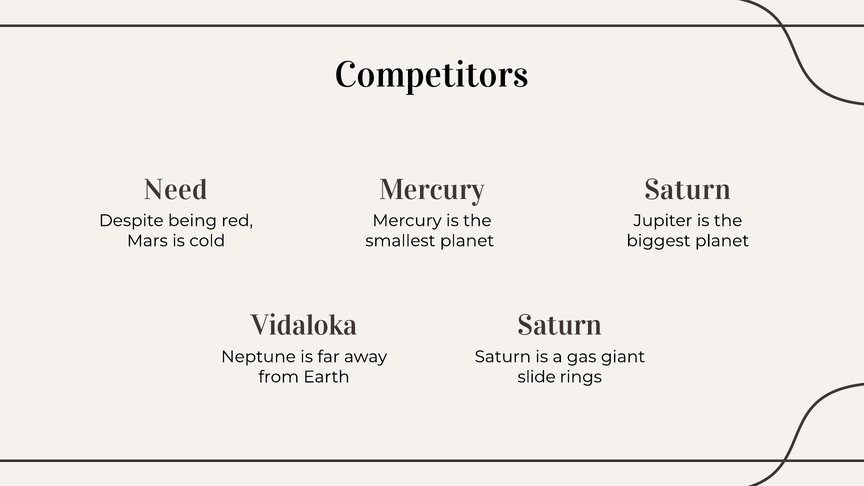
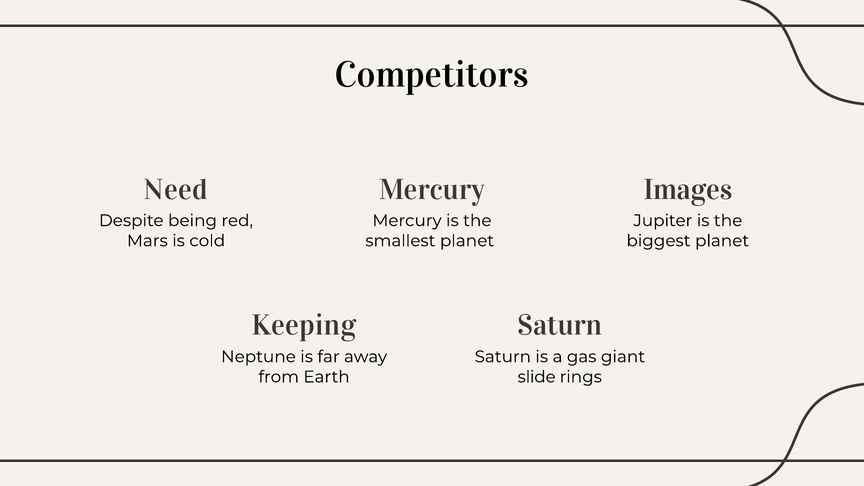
Saturn: Saturn -> Images (688, 190)
Vidaloka: Vidaloka -> Keeping (304, 325)
